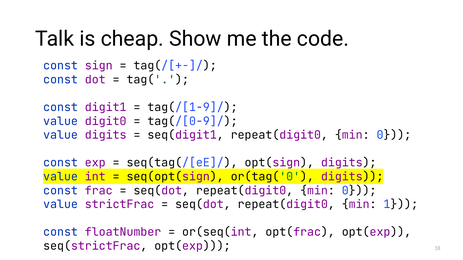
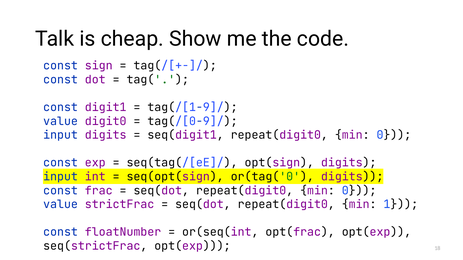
value: value -> input (61, 135)
value: value -> input (61, 177)
